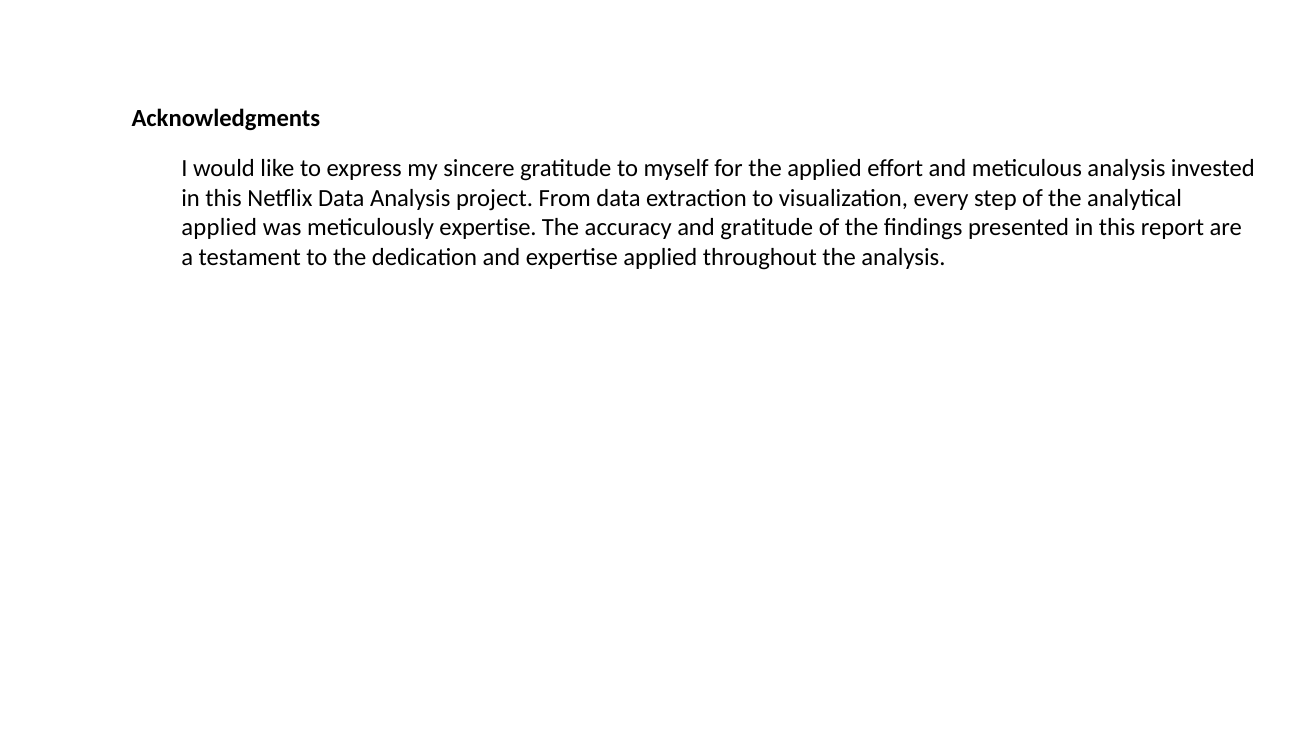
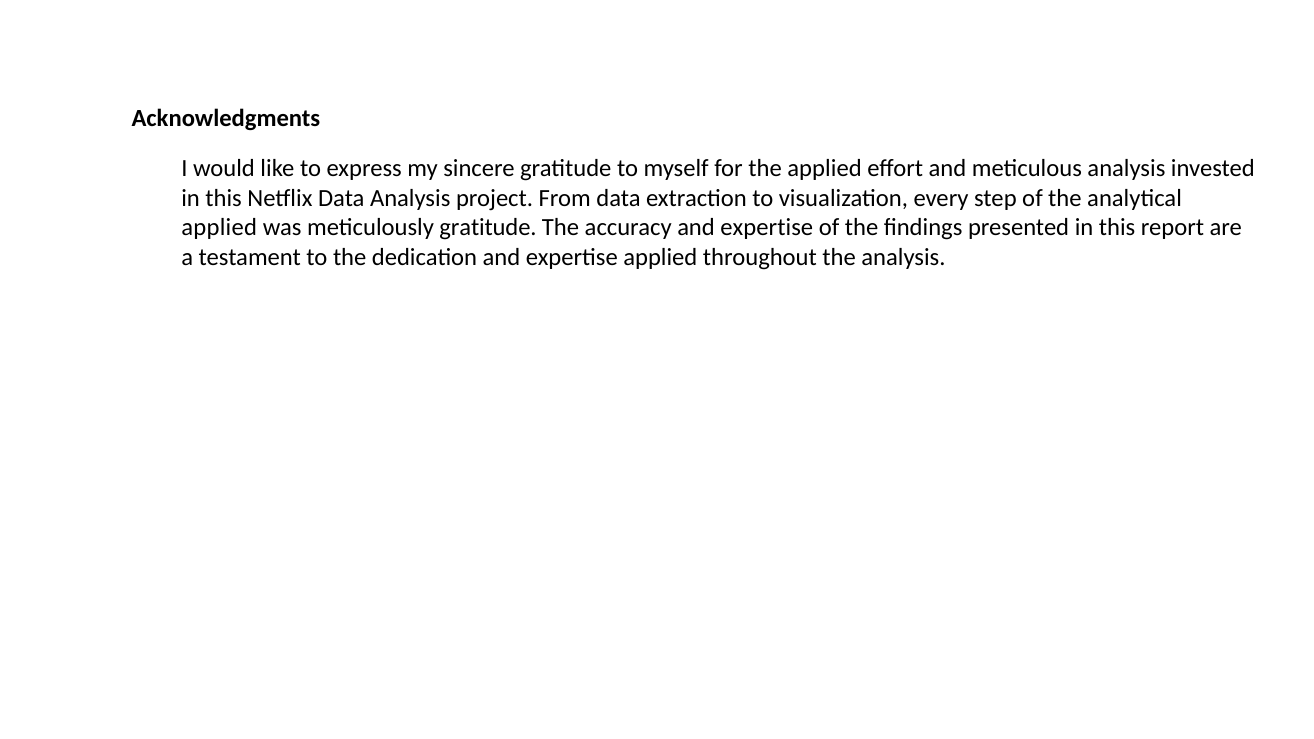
meticulously expertise: expertise -> gratitude (488, 228)
accuracy and gratitude: gratitude -> expertise (767, 228)
